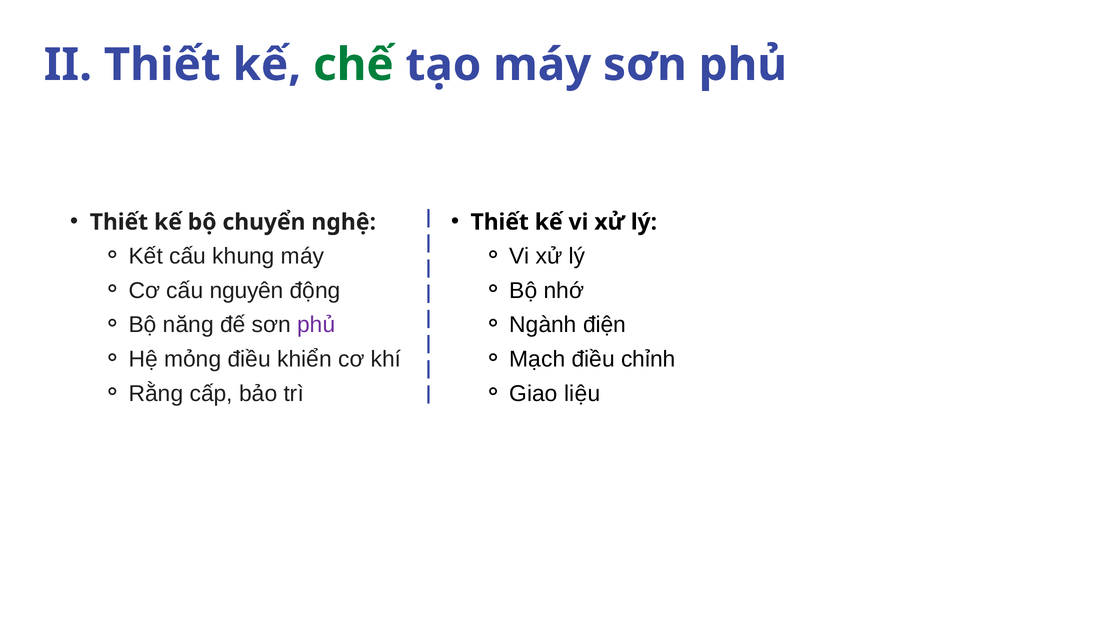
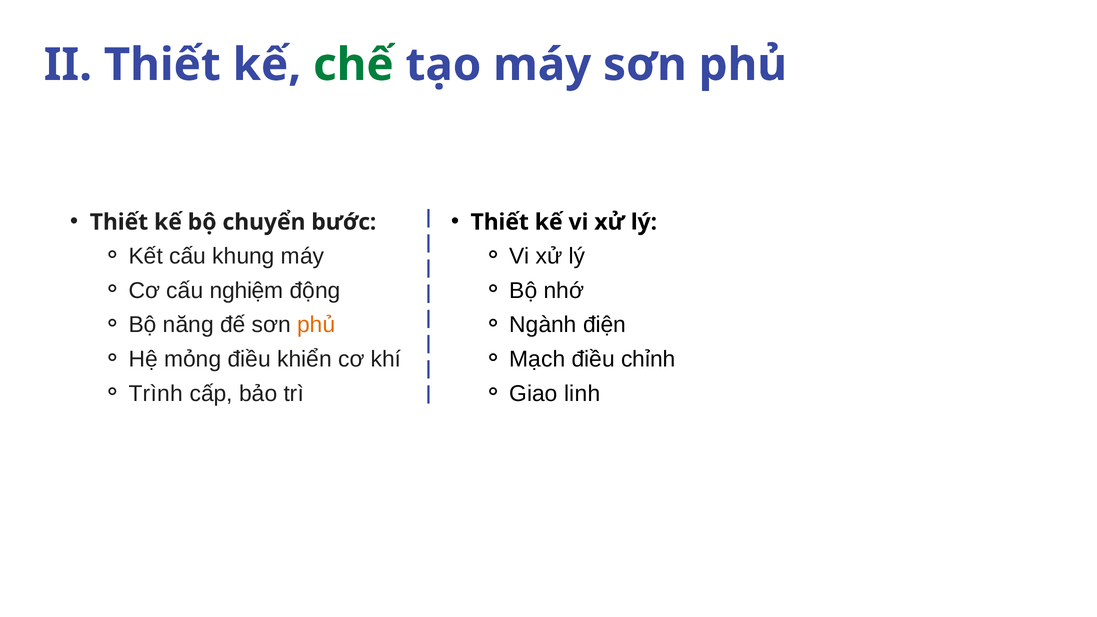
nghệ: nghệ -> bước (344, 222)
nguyên: nguyên -> nghiệm (247, 291)
phủ colour: purple -> orange (316, 325)
Rằng: Rằng -> Trình (156, 394)
liệu: liệu -> linh (582, 394)
